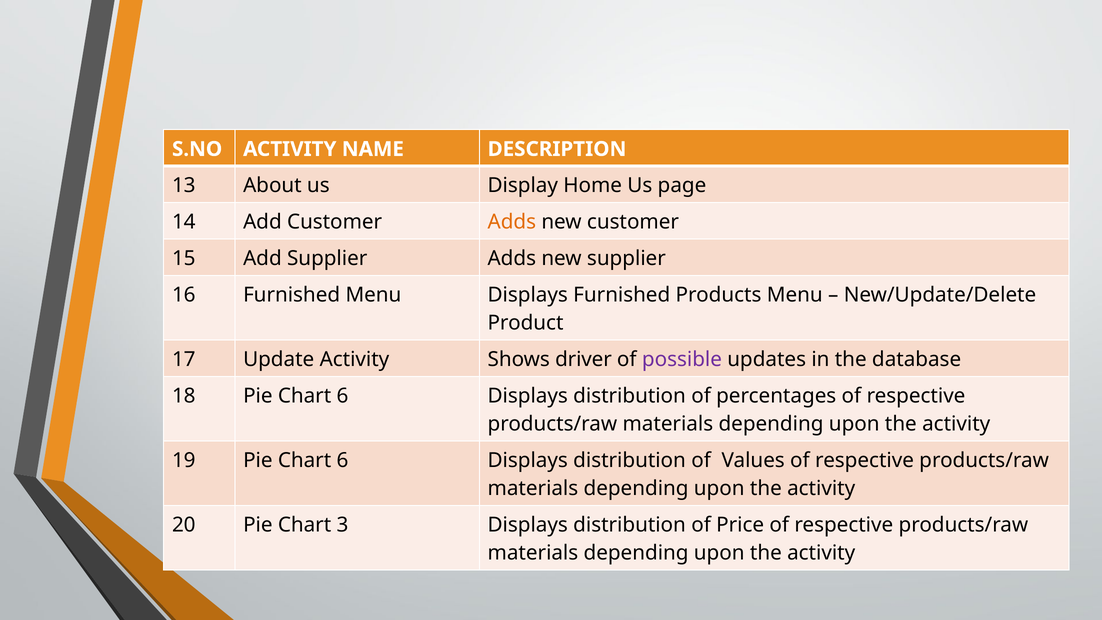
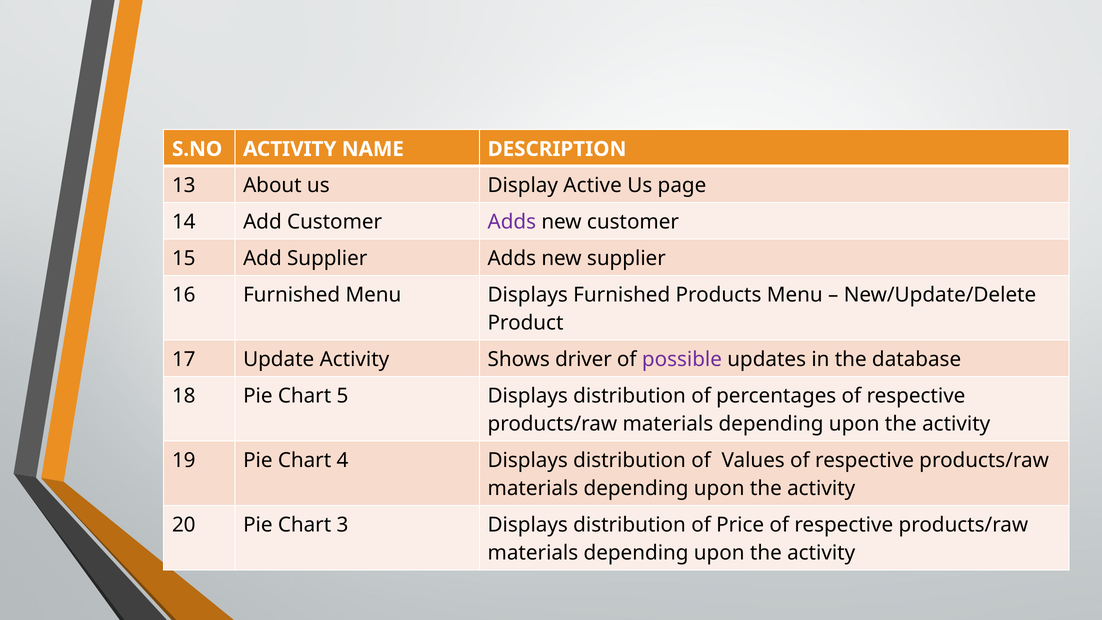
Home: Home -> Active (593, 185)
Adds colour: orange -> purple (512, 222)
18 Pie Chart 6: 6 -> 5 (342, 396)
19 Pie Chart 6: 6 -> 4 (342, 460)
